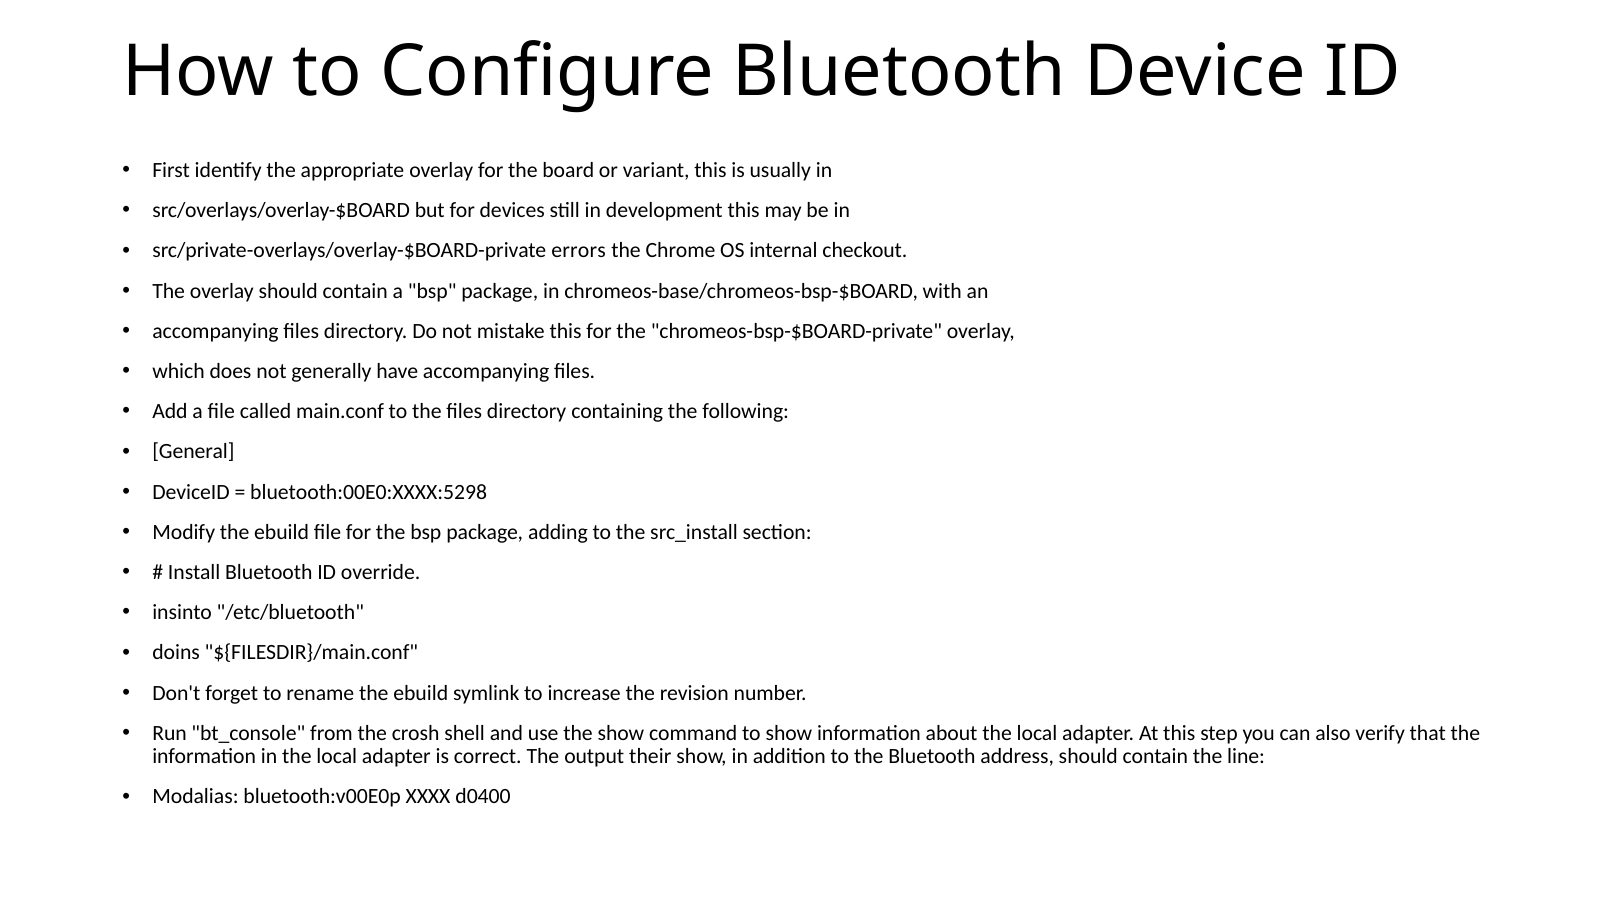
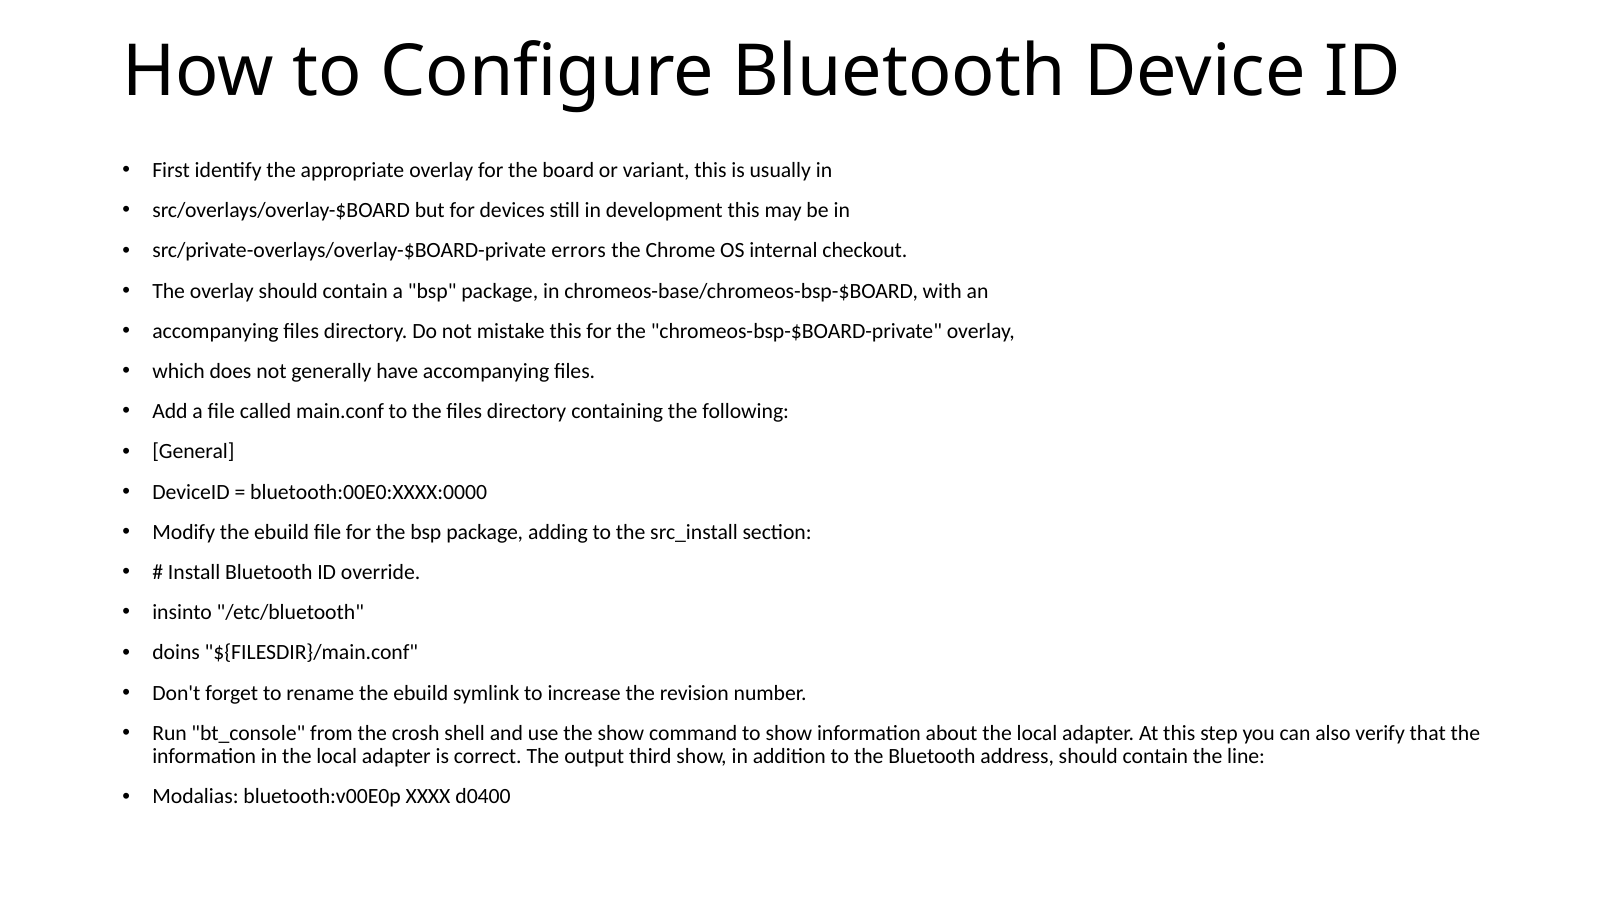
bluetooth:00E0:XXXX:5298: bluetooth:00E0:XXXX:5298 -> bluetooth:00E0:XXXX:0000 (369, 492)
their: their -> third (650, 757)
